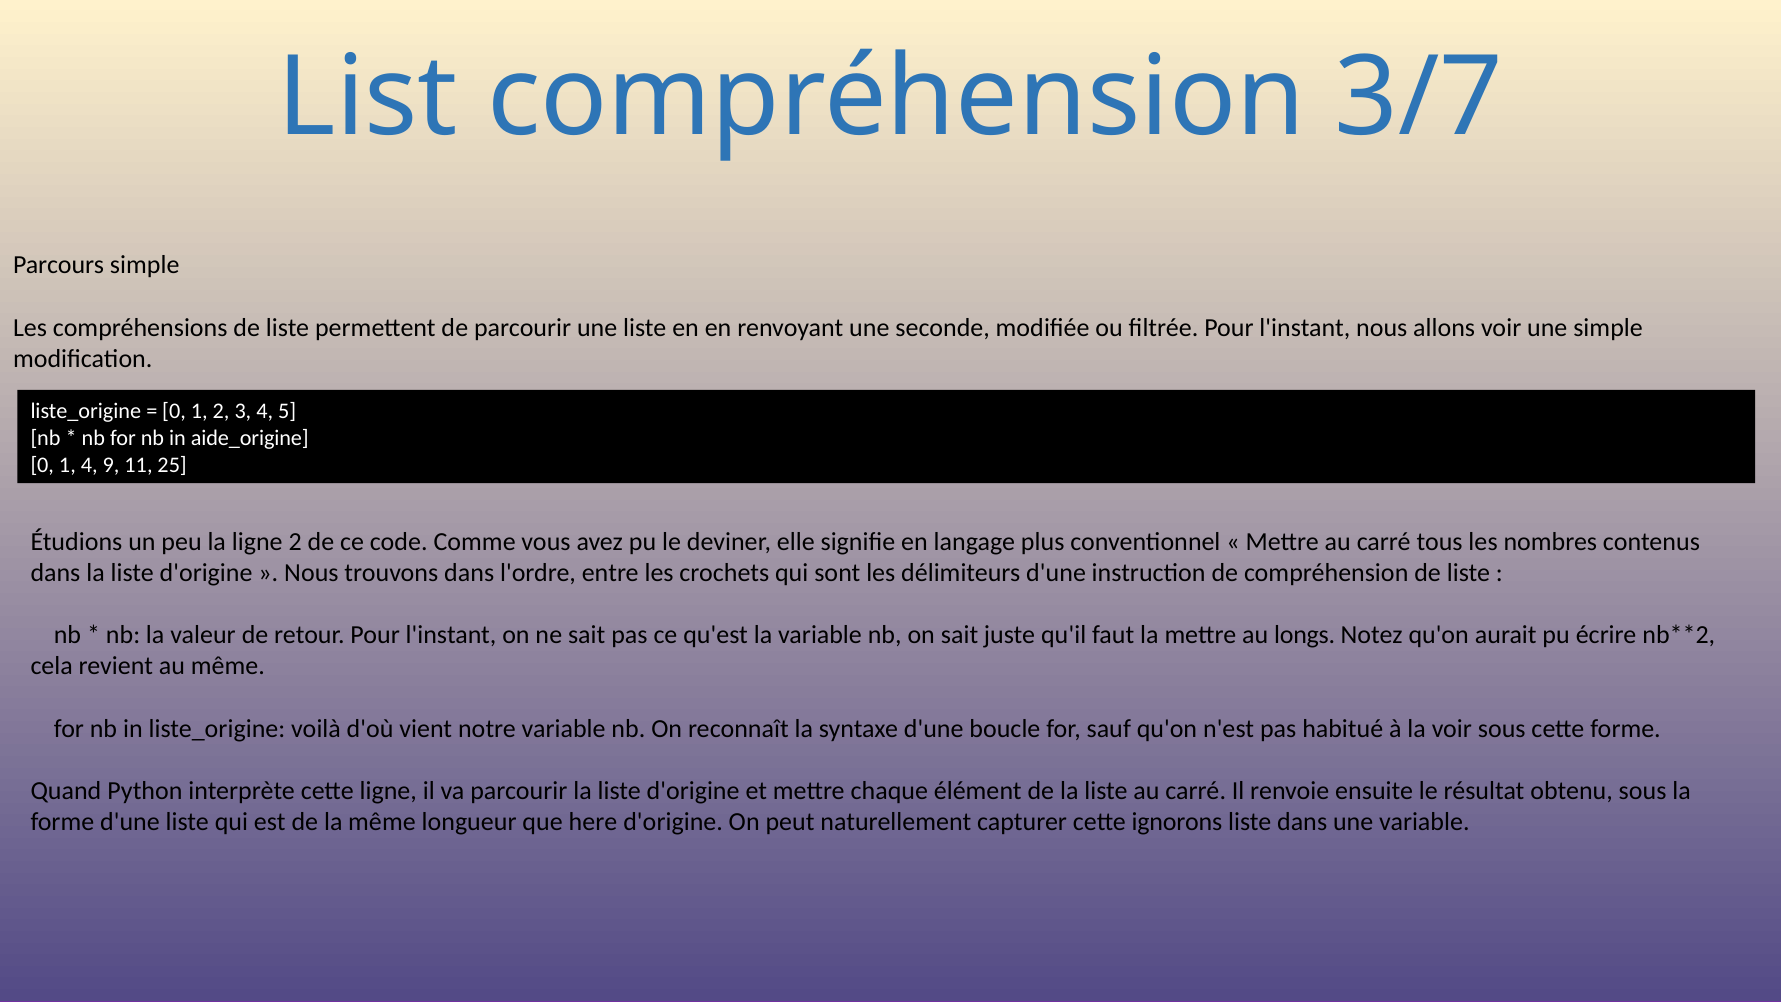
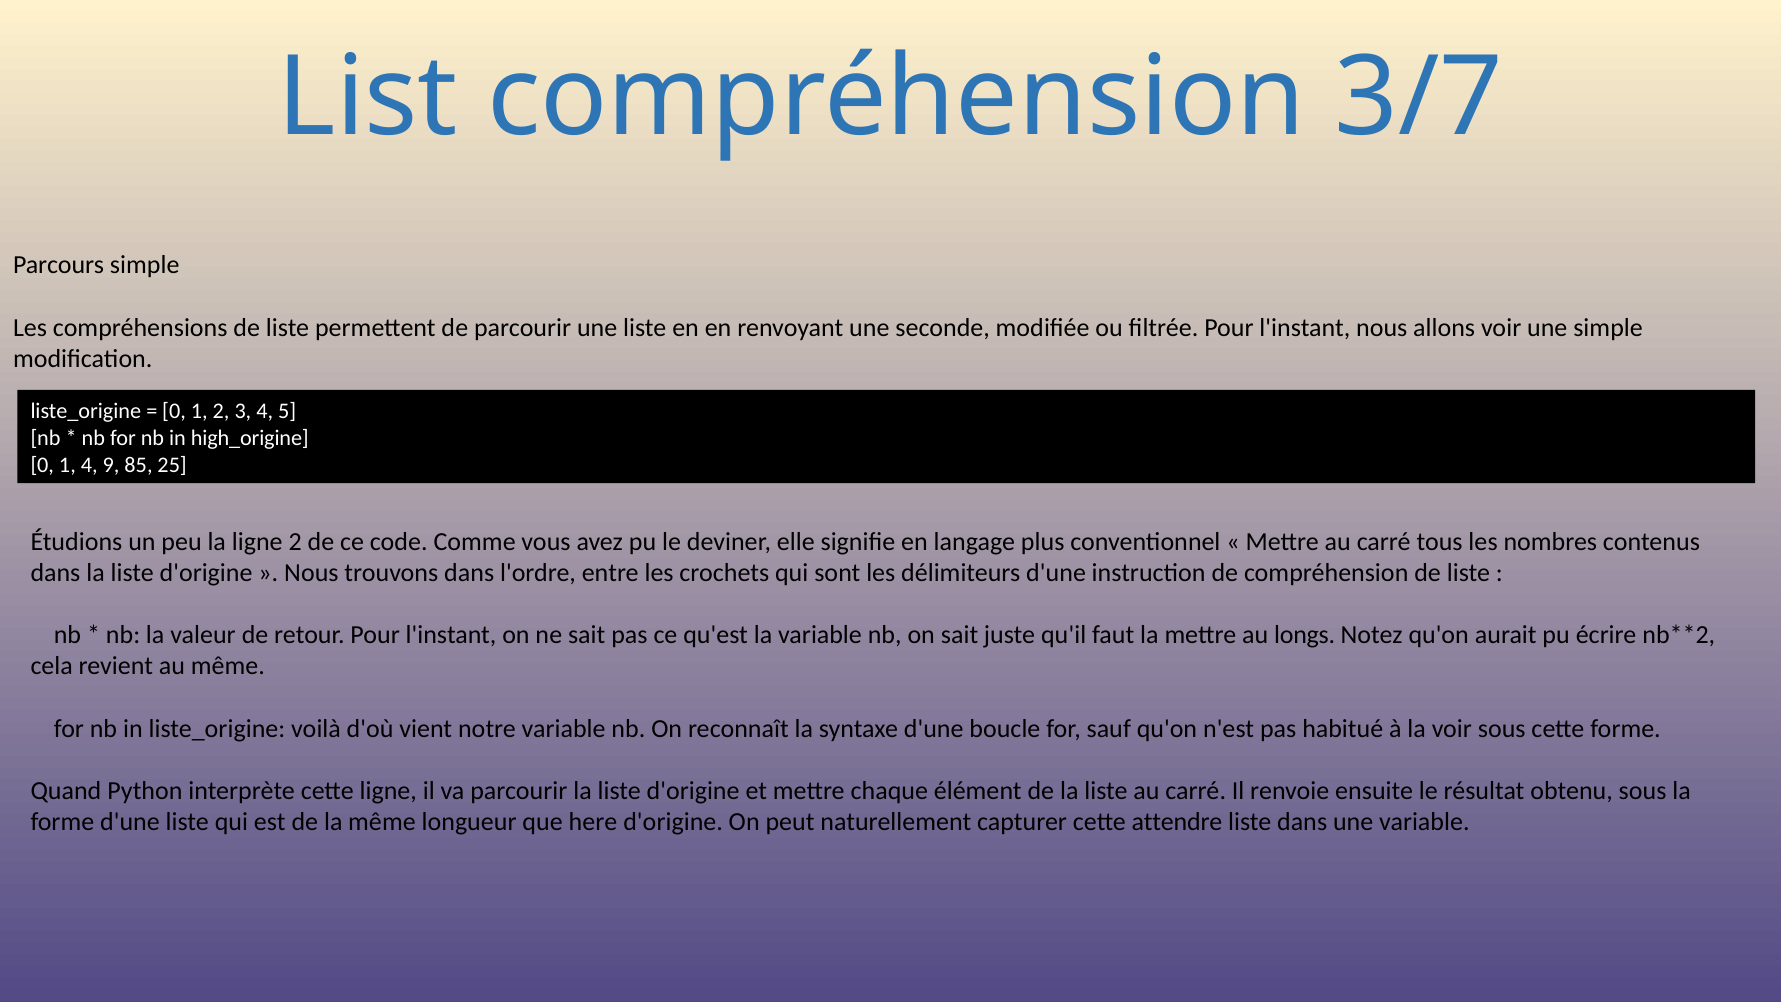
aide_origine: aide_origine -> high_origine (250, 438)
11: 11 -> 85 (138, 465)
ignorons: ignorons -> attendre (1177, 822)
